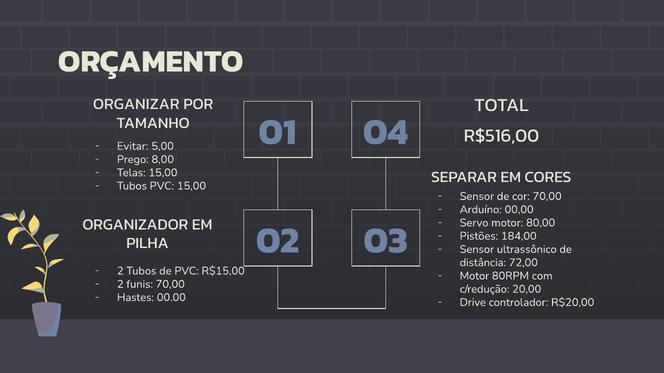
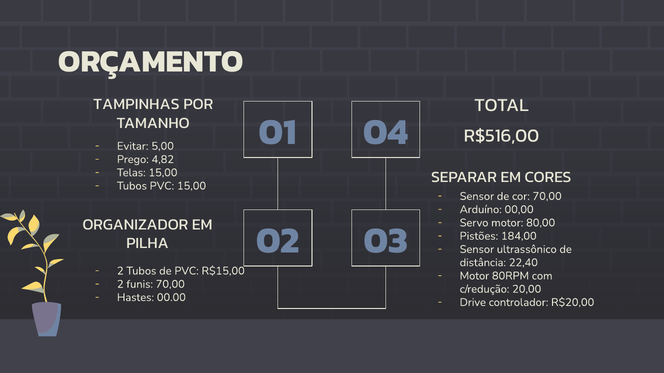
ORGANIZAR: ORGANIZAR -> TAMPINHAS (136, 104)
8,00: 8,00 -> 4,82 (163, 160)
72,00: 72,00 -> 22,40 (523, 263)
